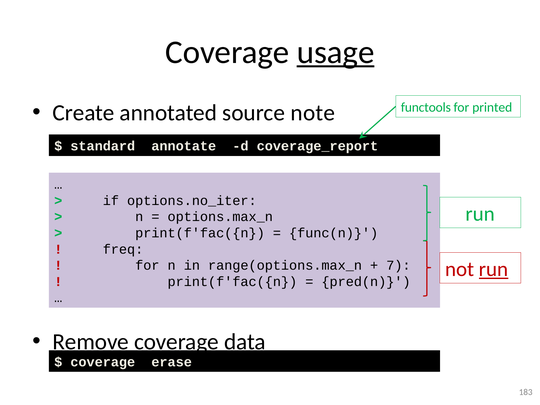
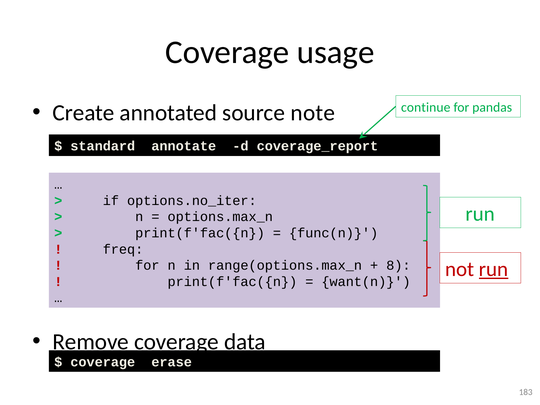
usage underline: present -> none (336, 52)
functools: functools -> continue (426, 107)
printed: printed -> pandas (492, 107)
7: 7 -> 8 (398, 265)
pred(n: pred(n -> want(n (366, 282)
